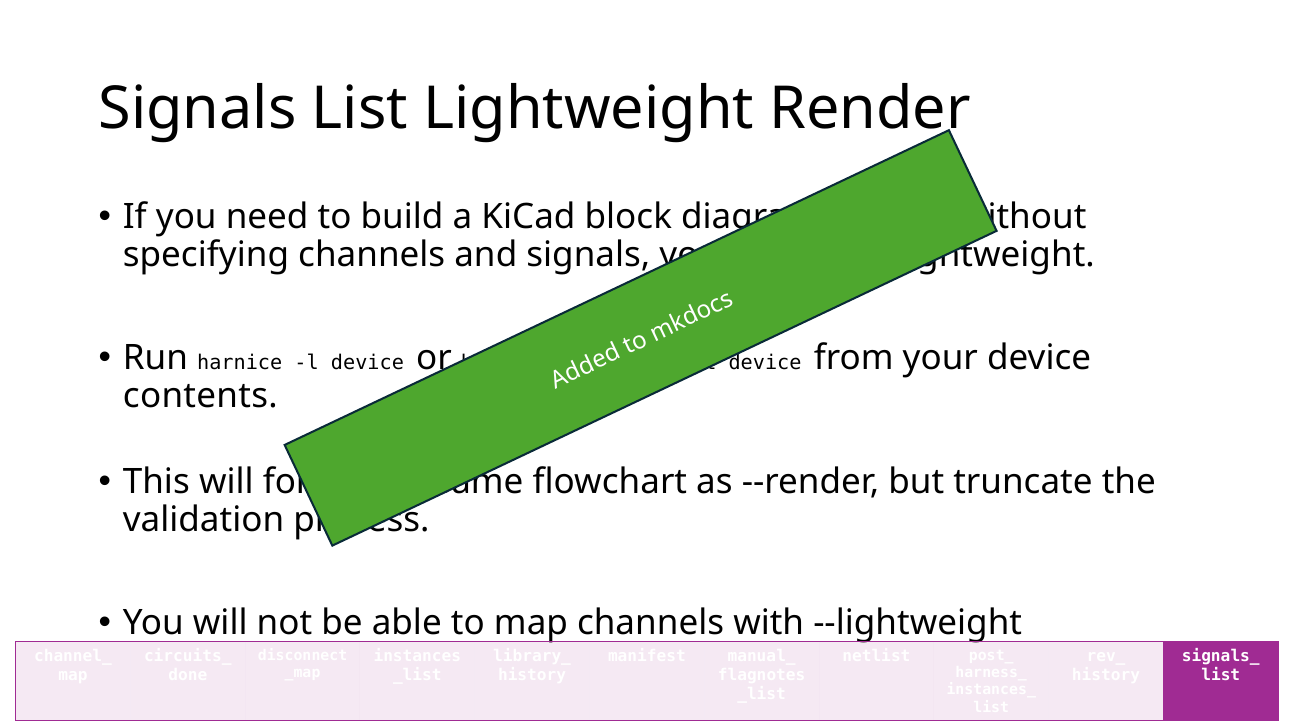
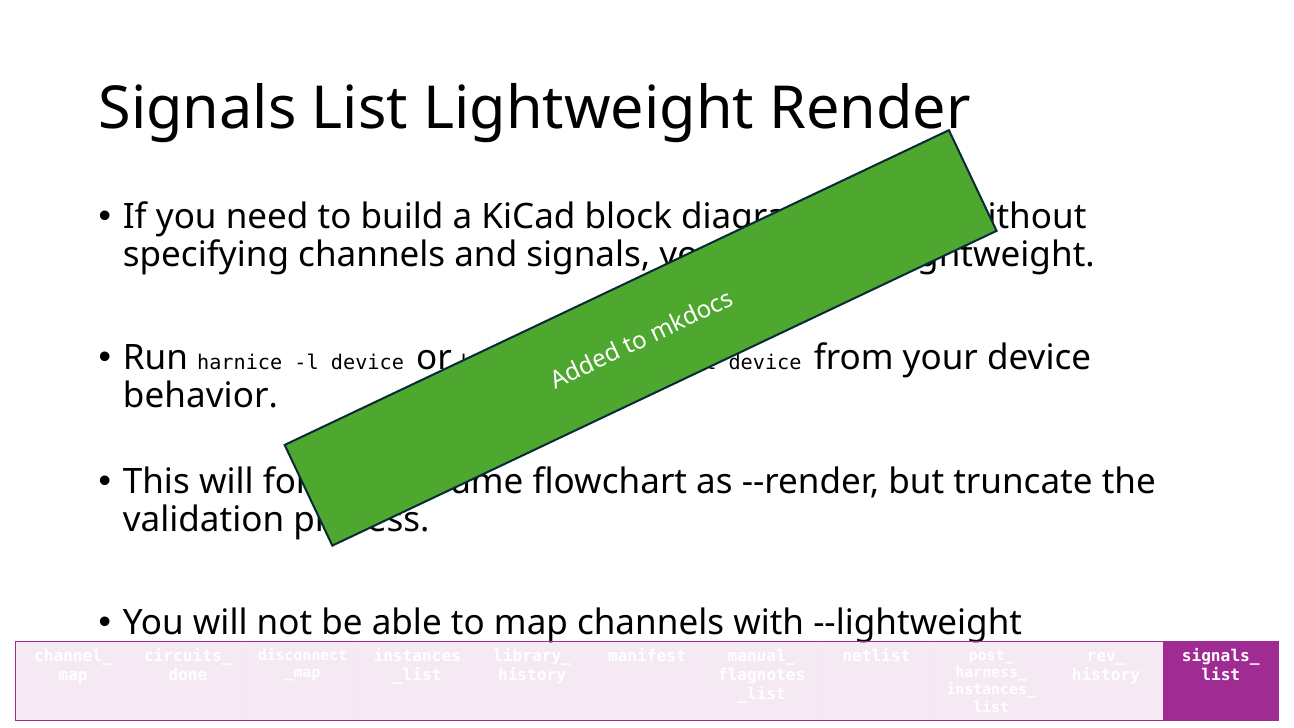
contents: contents -> behavior (200, 396)
